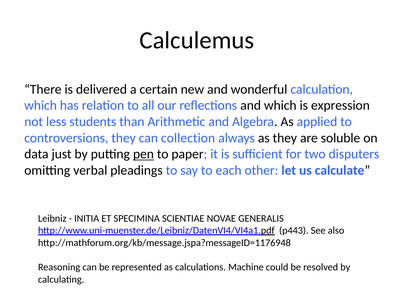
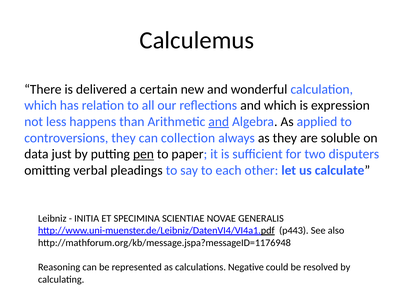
students: students -> happens (93, 122)
and underline: none -> present (219, 122)
Machine: Machine -> Negative (246, 267)
